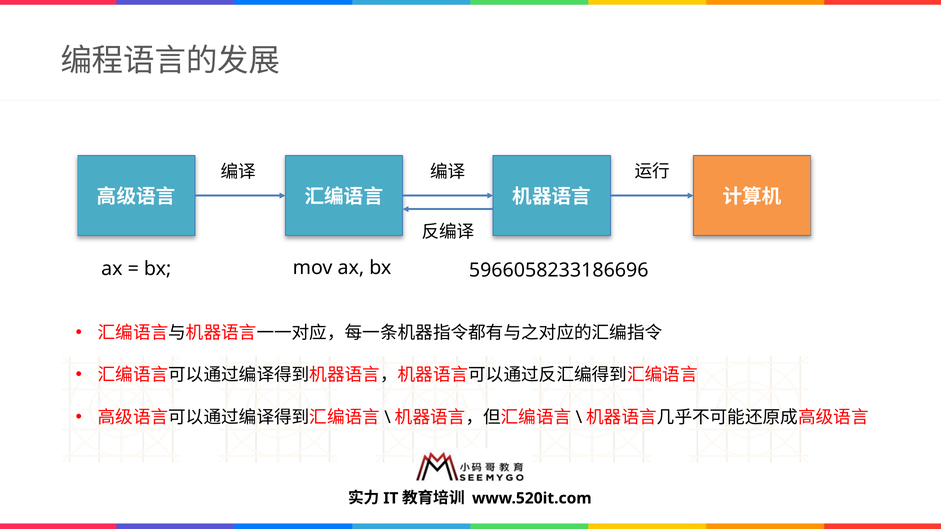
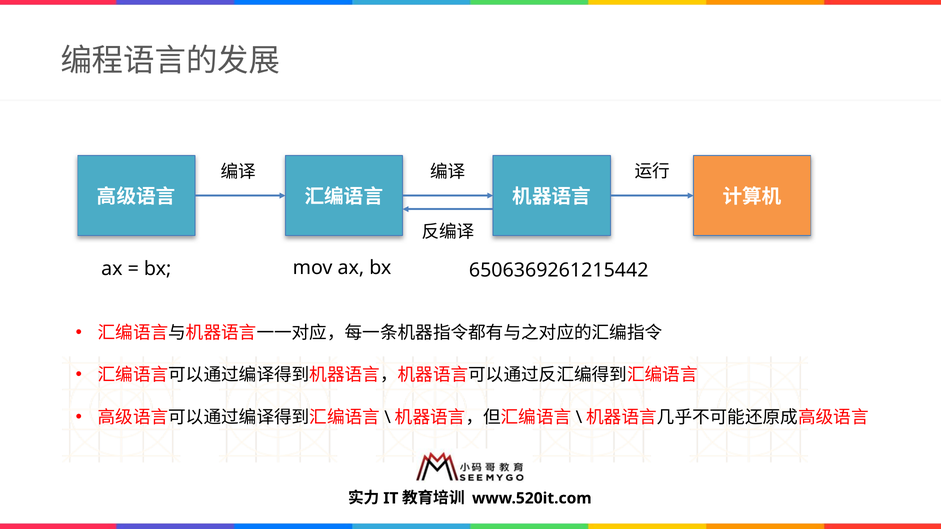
5966058233186696: 5966058233186696 -> 6506369261215442 (559, 271)
